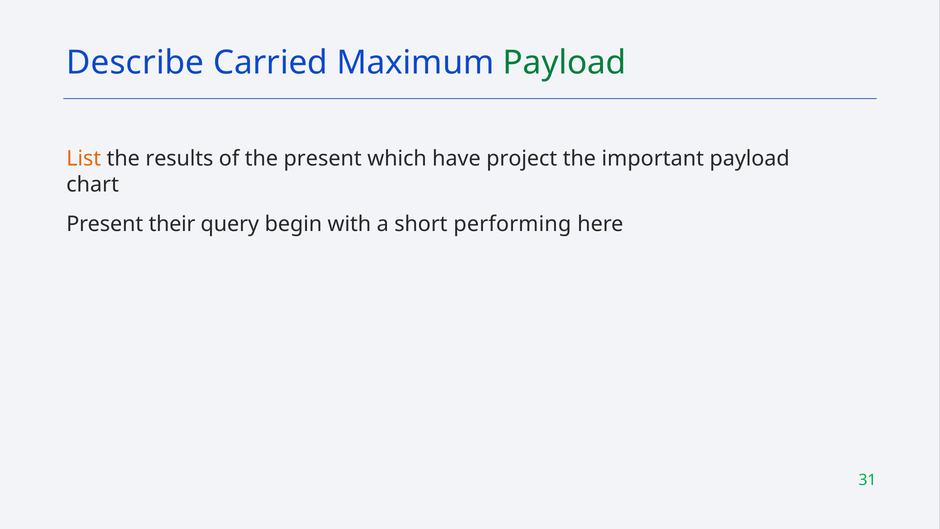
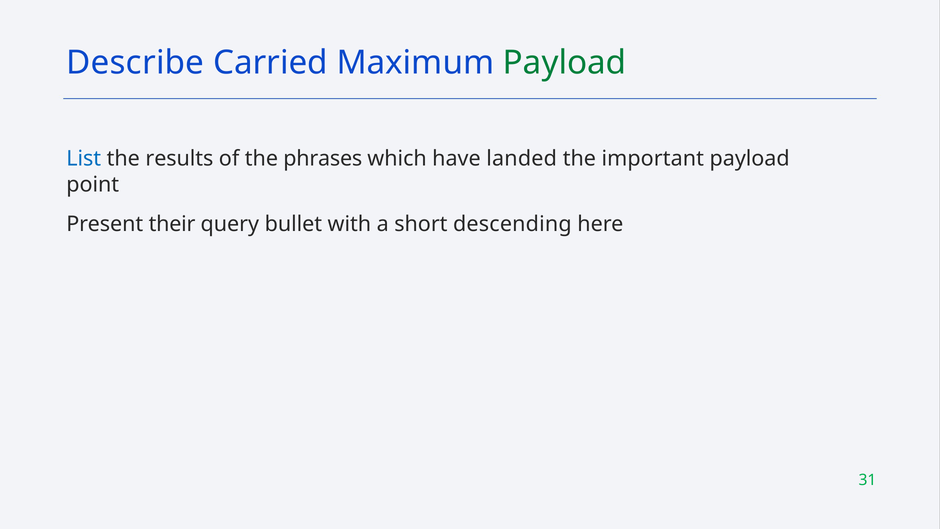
List colour: orange -> blue (84, 159)
the present: present -> phrases (323, 159)
project: project -> landed (522, 159)
chart: chart -> point (93, 184)
begin: begin -> bullet (293, 224)
performing: performing -> descending (512, 224)
